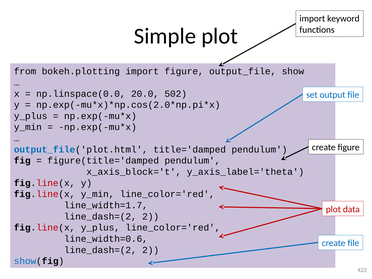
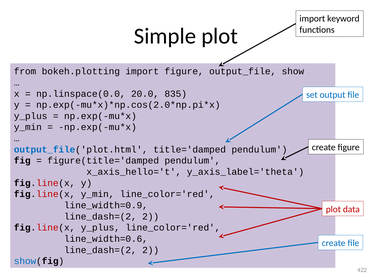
502: 502 -> 835 (176, 94)
x_axis_block='t: x_axis_block='t -> x_axis_hello='t (134, 172)
line_width=1.7: line_width=1.7 -> line_width=0.9 (106, 205)
